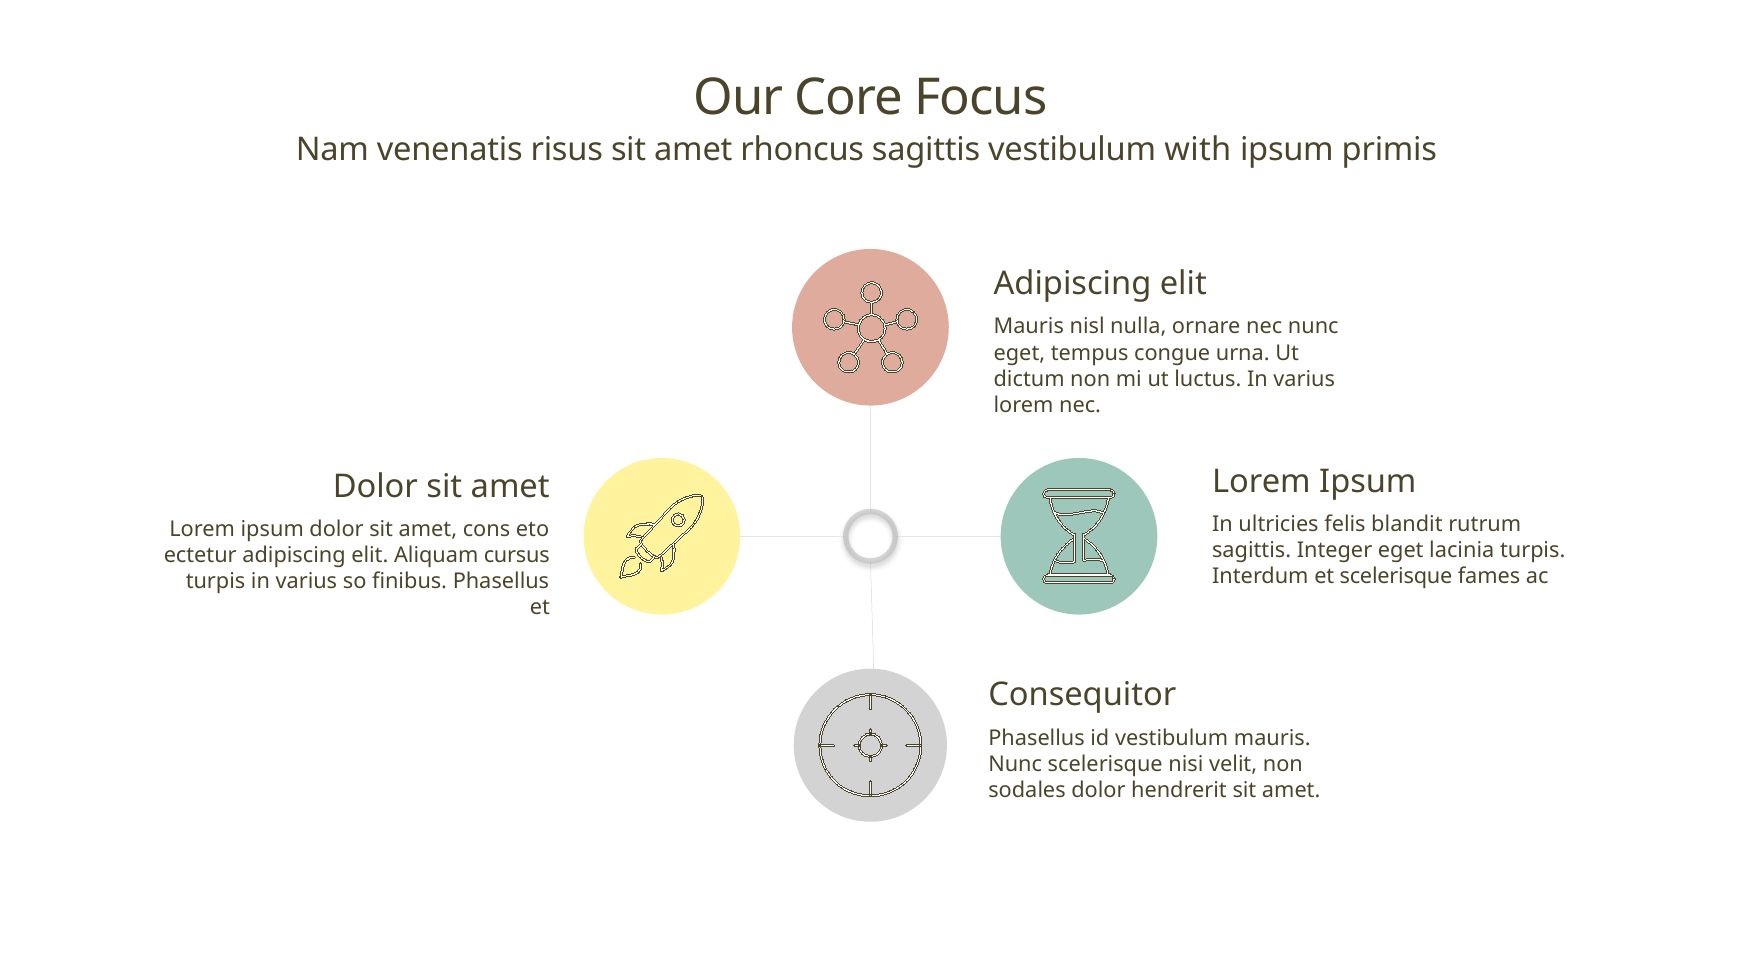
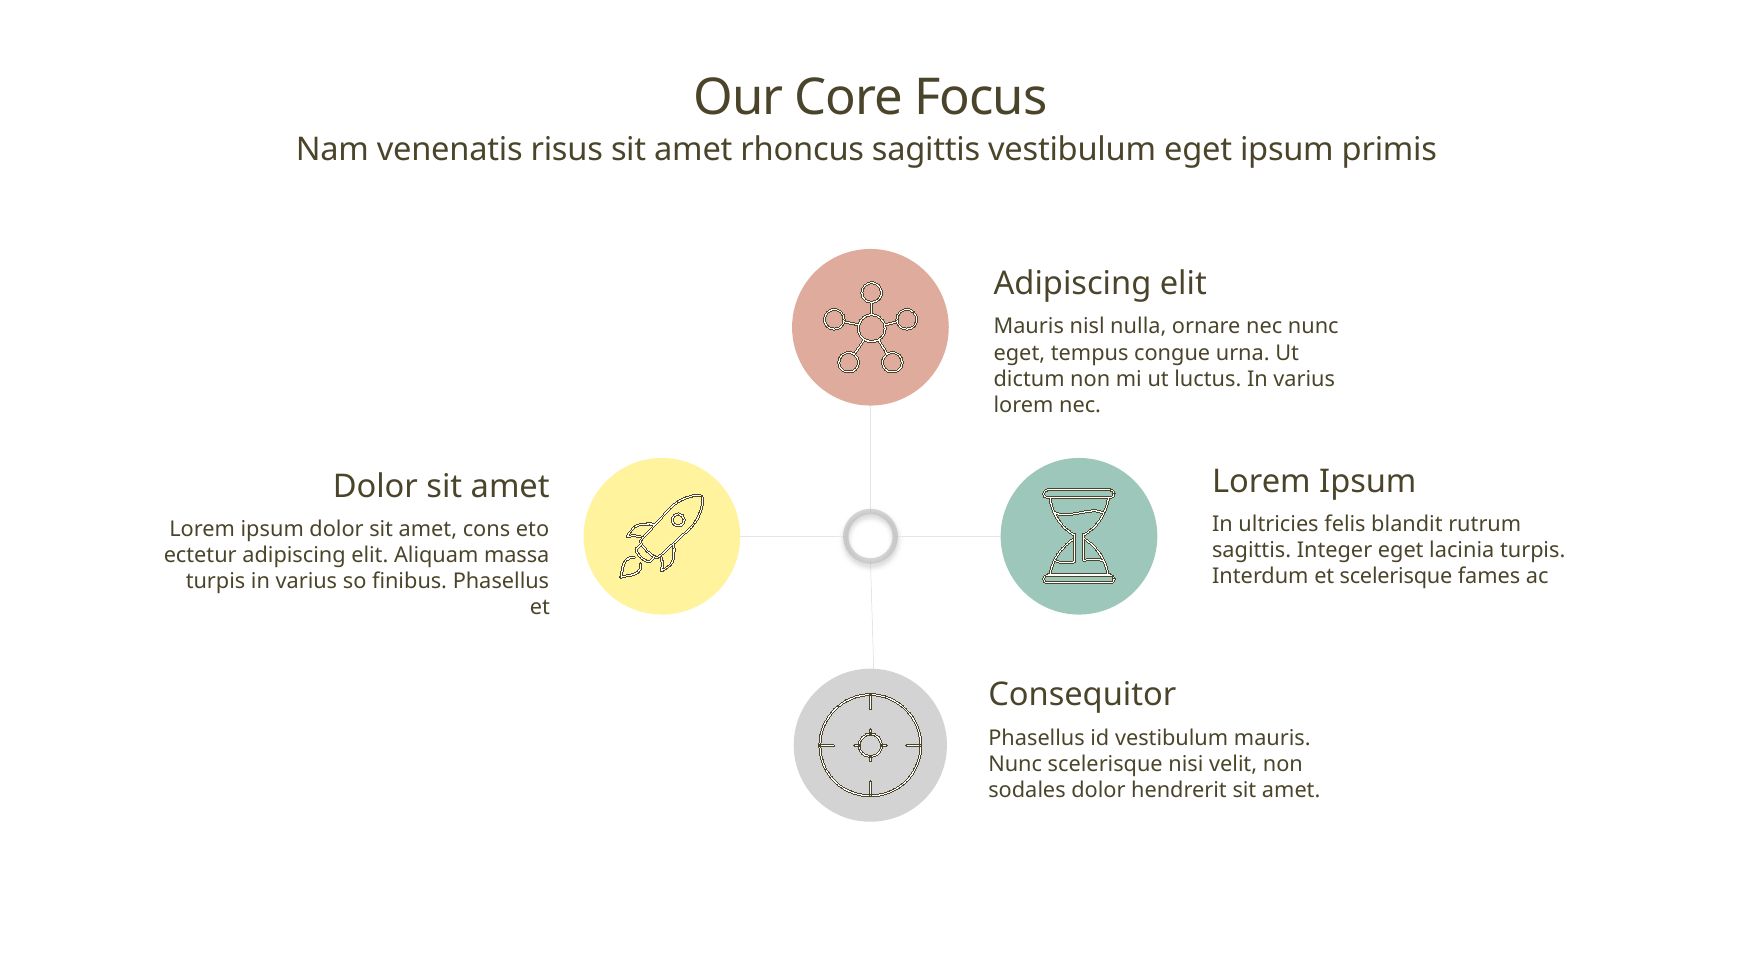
vestibulum with: with -> eget (1198, 149)
cursus: cursus -> massa (517, 555)
